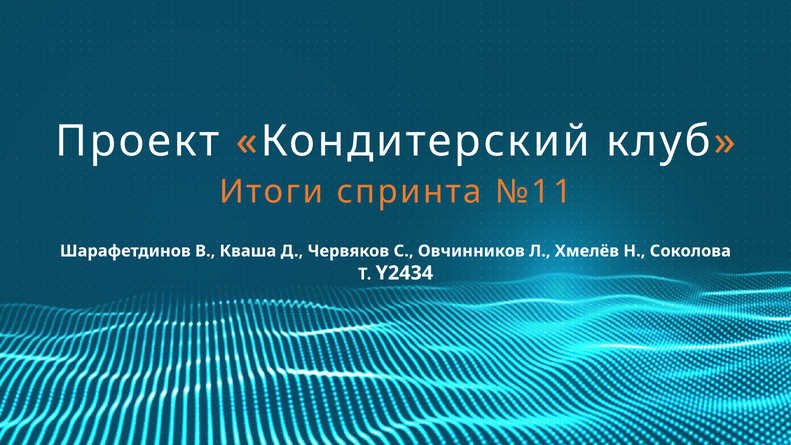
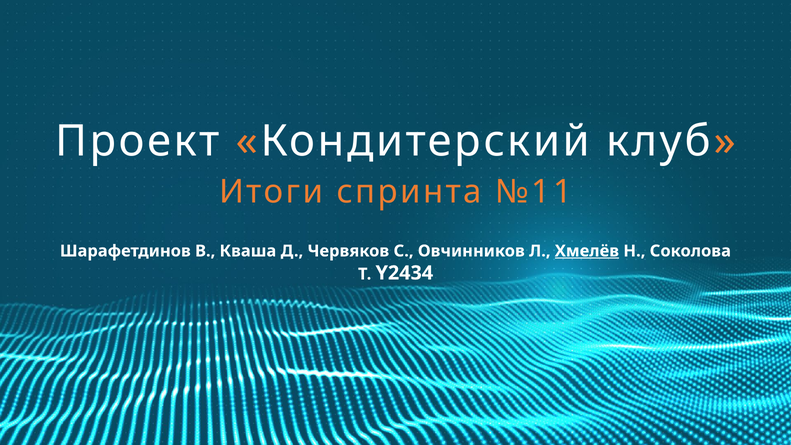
Хмелёв underline: none -> present (587, 251)
